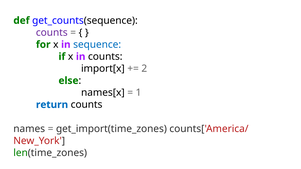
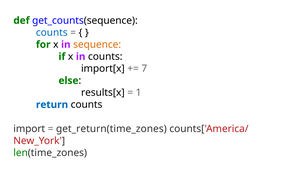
counts colour: purple -> blue (52, 33)
sequence colour: blue -> orange (97, 45)
2: 2 -> 7 (144, 69)
names[x: names[x -> results[x (103, 93)
names: names -> import (29, 129)
get_import(time_zones: get_import(time_zones -> get_return(time_zones (111, 129)
